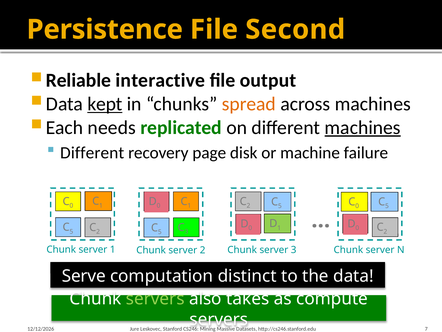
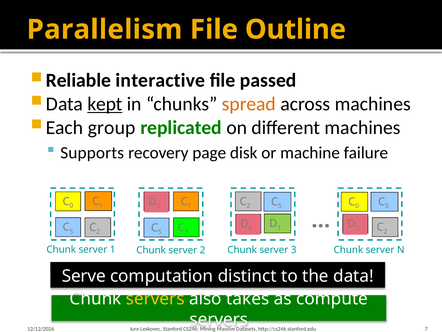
Persistence: Persistence -> Parallelism (104, 29)
Second: Second -> Outline (295, 29)
output: output -> passed (268, 80)
needs: needs -> group (112, 127)
machines underline: present -> none (363, 127)
Different: Different -> Supports (92, 153)
servers colour: light green -> yellow (155, 298)
